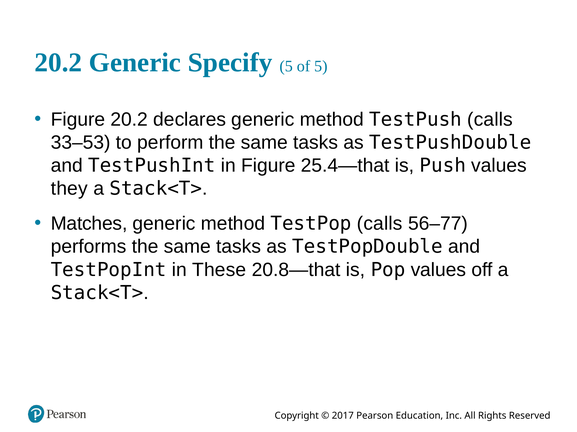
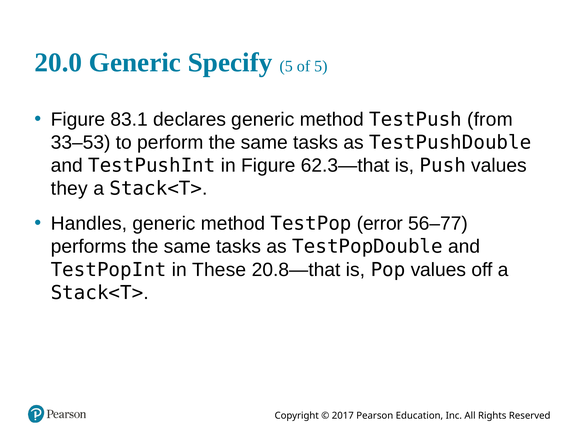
20.2: 20.2 -> 20.0 (58, 63)
Figure 20.2: 20.2 -> 83.1 (129, 120)
TestPush calls: calls -> from (490, 120)
25.4—that: 25.4—that -> 62.3—that (345, 166)
Matches: Matches -> Handles (89, 224)
TestPop calls: calls -> error (380, 224)
